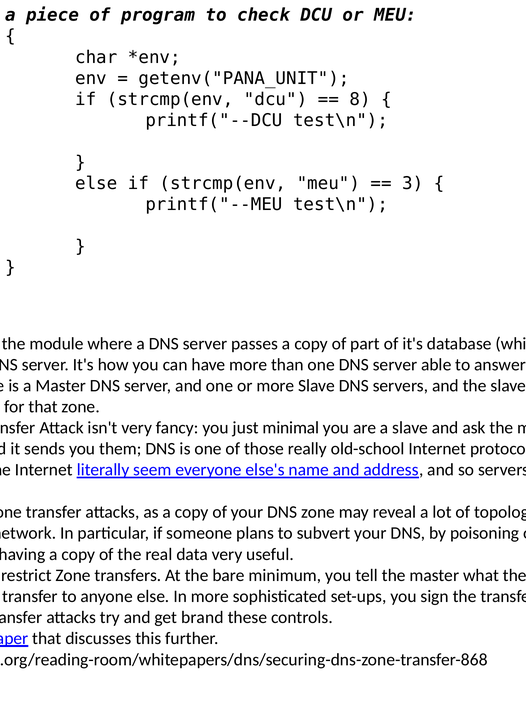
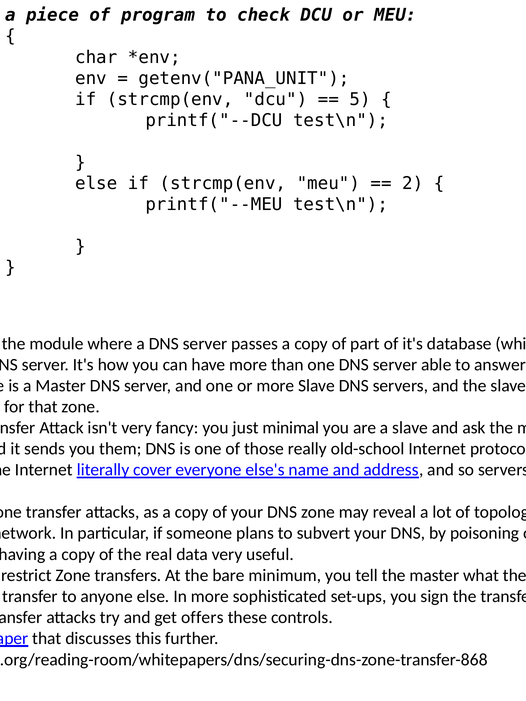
8: 8 -> 5 (360, 99)
3: 3 -> 2 (413, 183)
seem: seem -> cover (152, 470)
brand: brand -> offers (202, 618)
